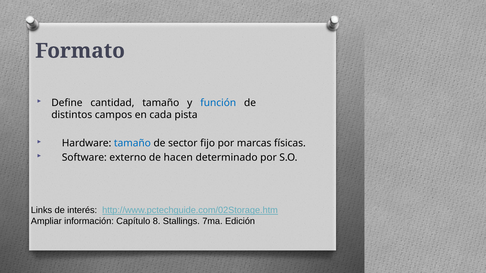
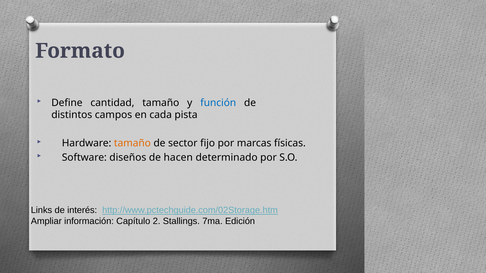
tamaño colour: blue -> orange (132, 143)
externo: externo -> diseños (128, 158)
8: 8 -> 2 (157, 222)
